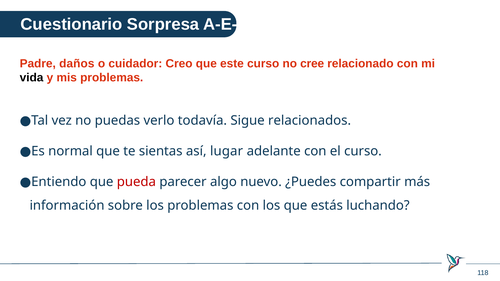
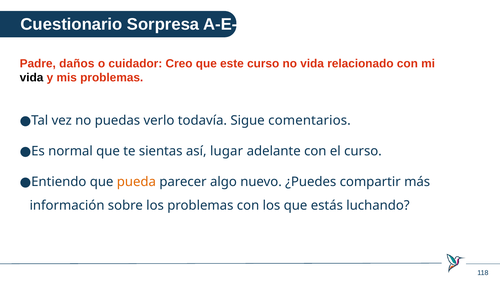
no cree: cree -> vida (312, 64)
relacionados: relacionados -> comentarios (310, 121)
pueda colour: red -> orange (136, 182)
